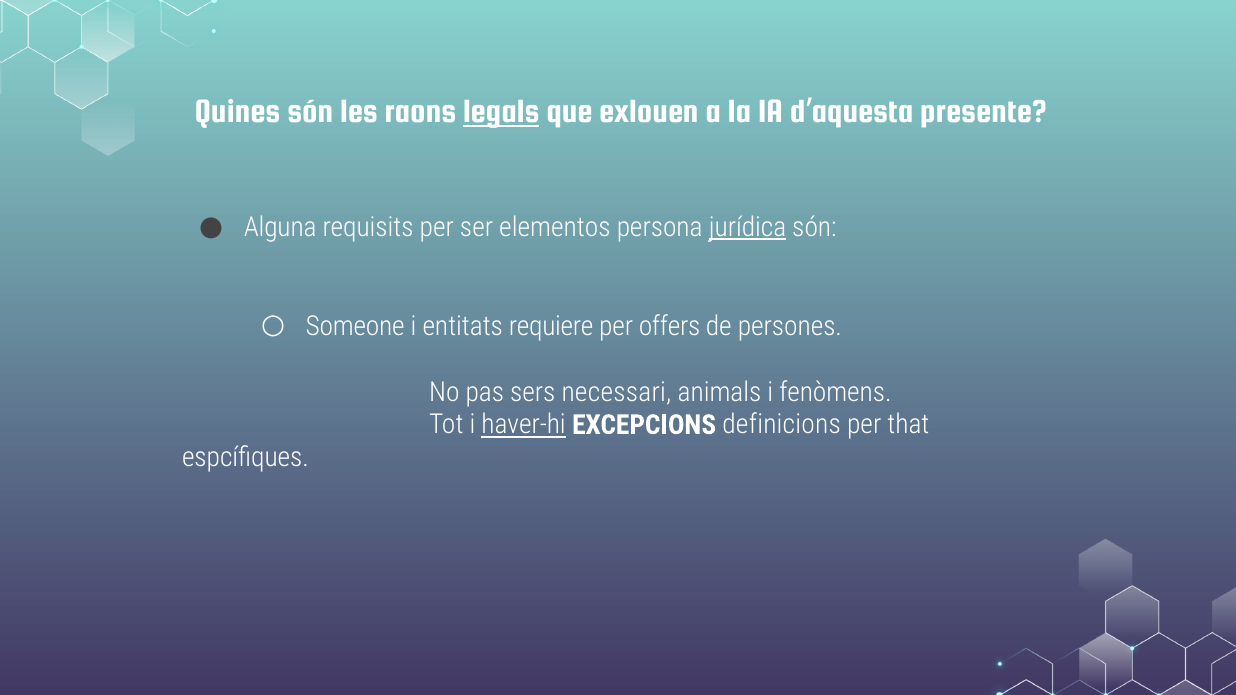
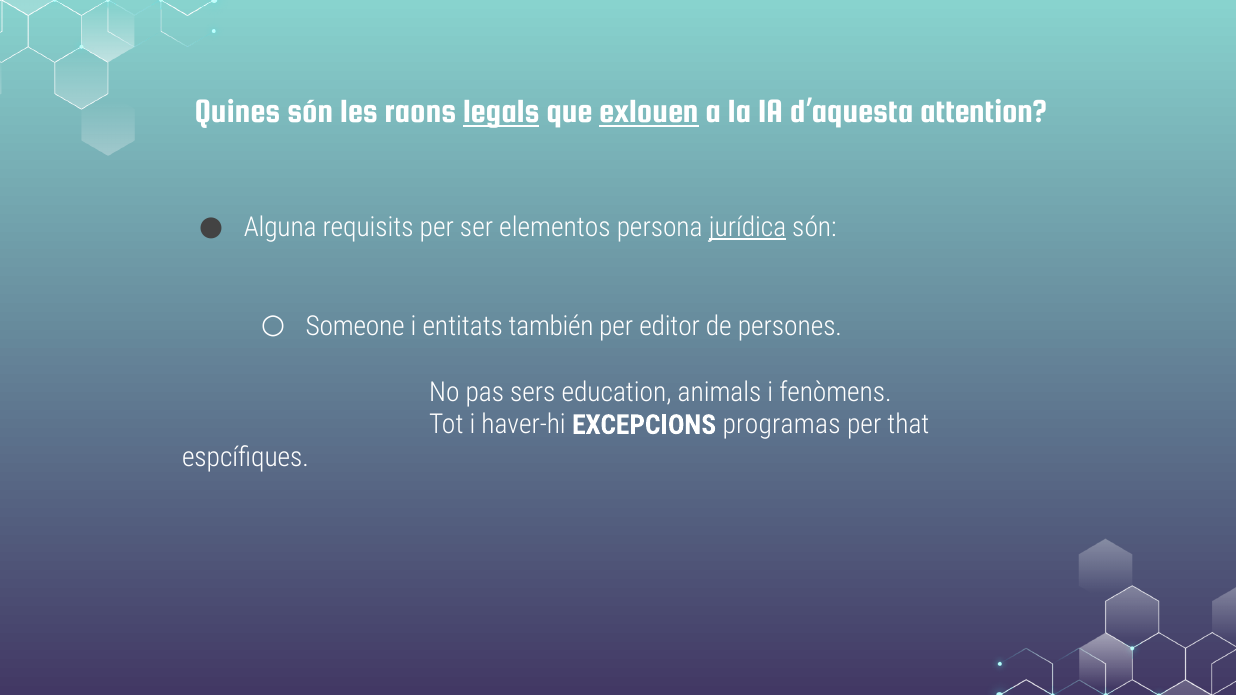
exlouen underline: none -> present (649, 111)
presente: presente -> attention (984, 111)
requiere: requiere -> también (551, 326)
offers: offers -> editor (670, 326)
necessari: necessari -> education (617, 392)
haver-hi underline: present -> none (524, 425)
definicions: definicions -> programas (782, 425)
